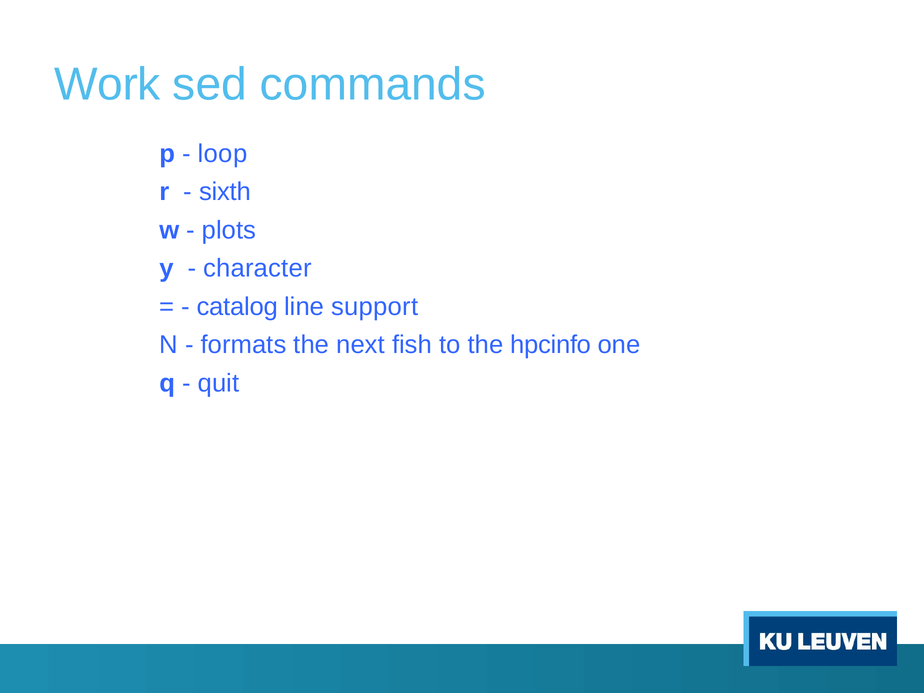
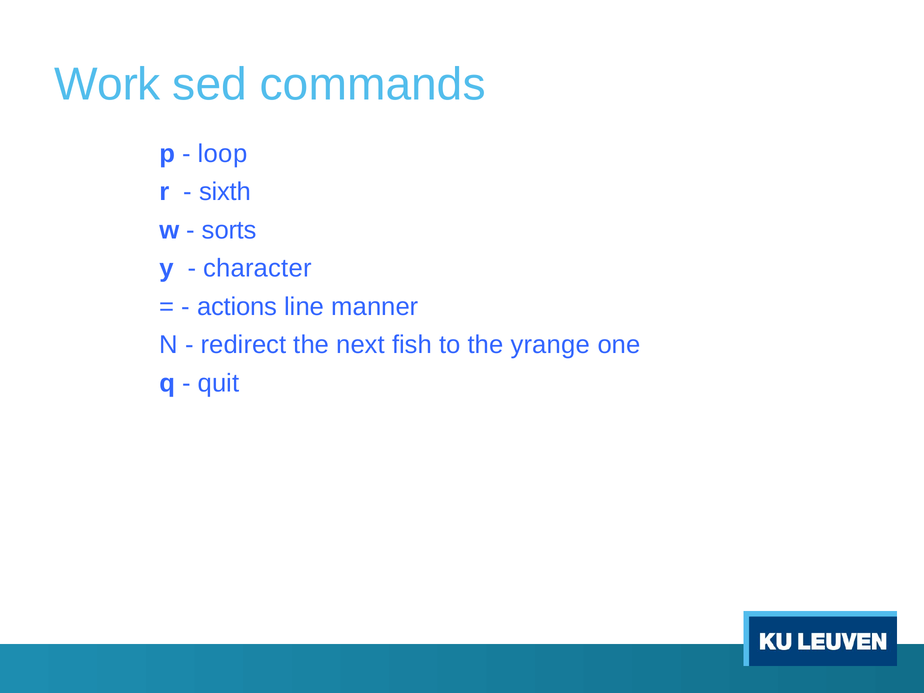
plots: plots -> sorts (229, 230)
catalog: catalog -> actions (237, 307)
support: support -> manner (375, 307)
formats: formats -> redirect (244, 345)
hpcinfo: hpcinfo -> yrange (550, 345)
